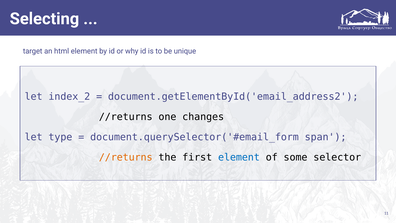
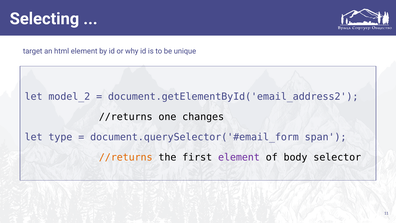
index_2: index_2 -> model_2 (69, 96)
element colour: blue -> purple (239, 157)
some: some -> body (296, 157)
